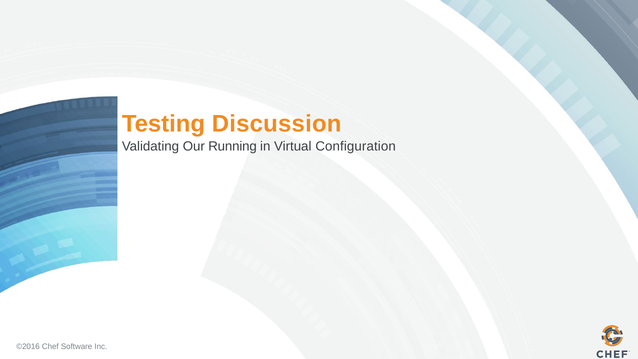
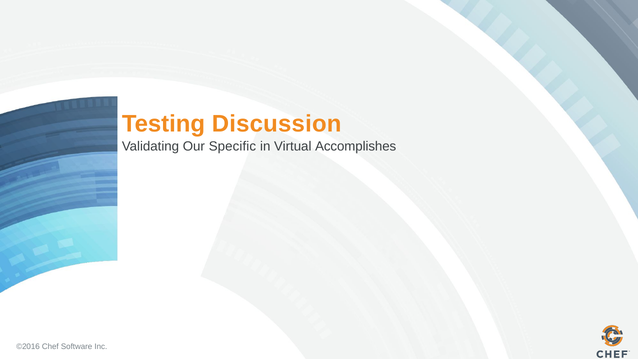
Running: Running -> Specific (232, 146)
Configuration: Configuration -> Accomplishes (356, 146)
